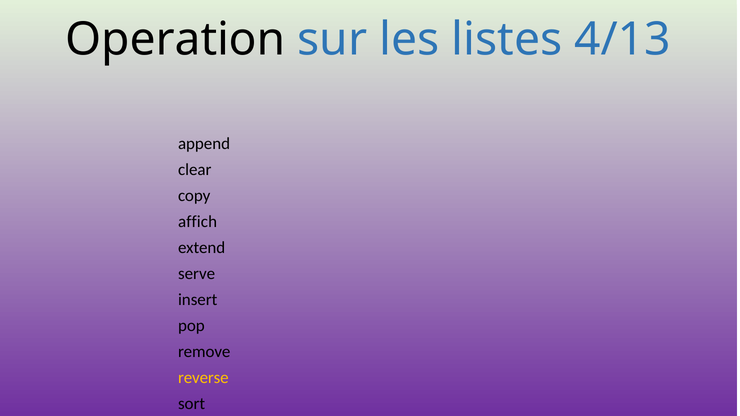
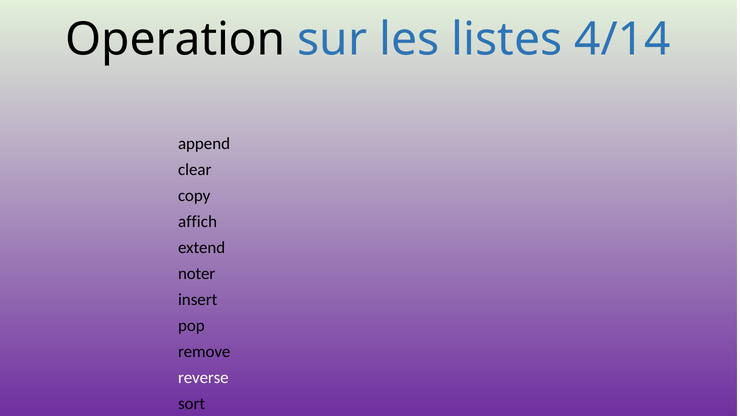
4/13: 4/13 -> 4/14 (623, 39)
serve: serve -> noter (197, 274)
reverse colour: yellow -> white (203, 378)
